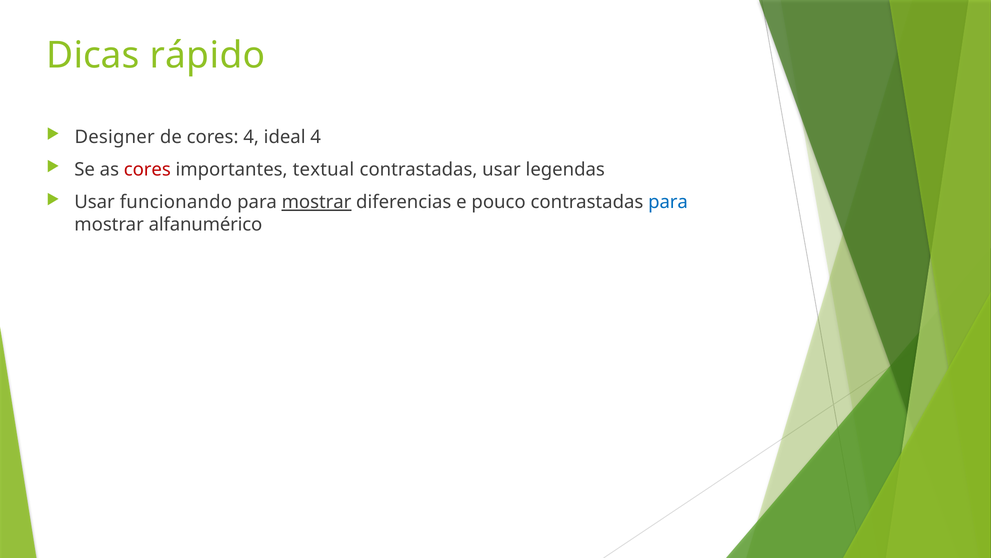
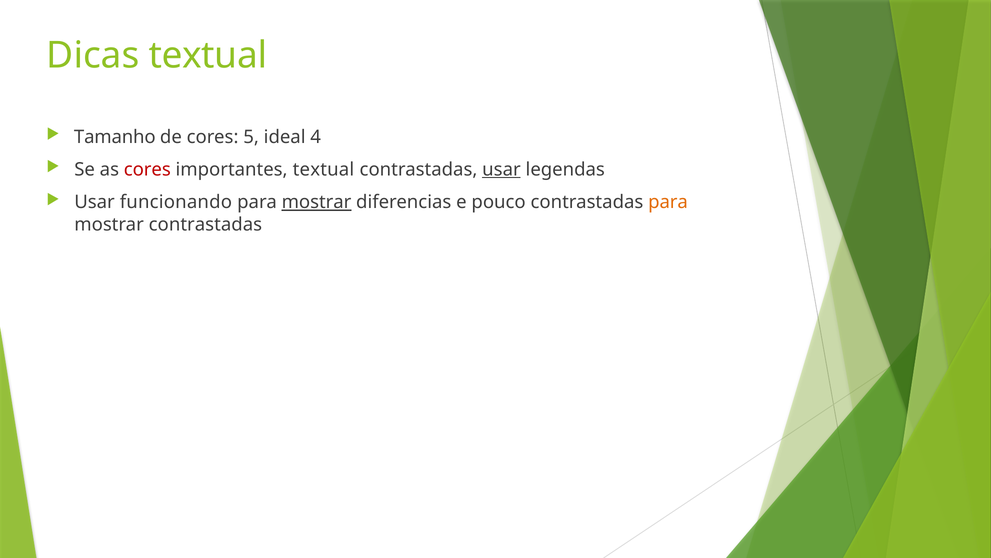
Dicas rápido: rápido -> textual (208, 56)
Designer: Designer -> Tamanho (115, 137)
cores 4: 4 -> 5 (251, 137)
usar underline: none -> present (501, 169)
para colour: blue -> orange (668, 202)
mostrar alfanumérico: alfanumérico -> contrastadas (205, 224)
